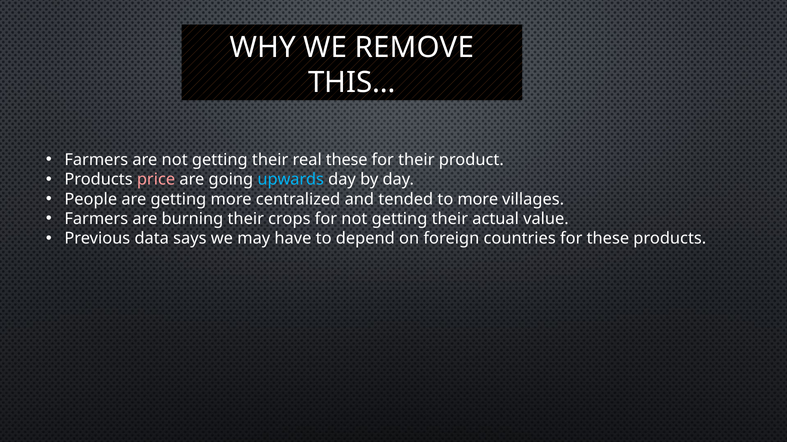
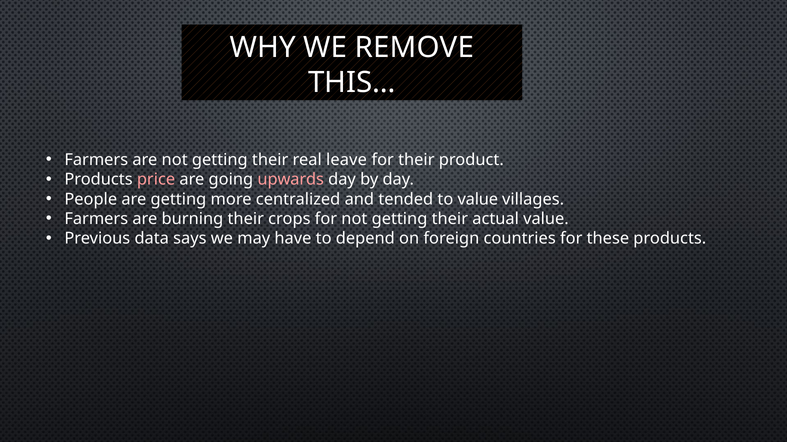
real these: these -> leave (347, 160)
upwards colour: light blue -> pink (291, 180)
to more: more -> value (478, 200)
